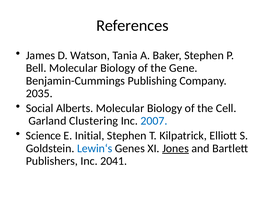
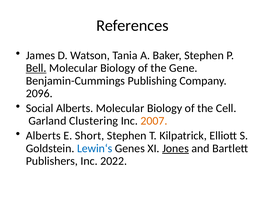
Bell underline: none -> present (36, 68)
2035: 2035 -> 2096 (39, 94)
2007 colour: blue -> orange (154, 121)
Science: Science -> Alberts (43, 136)
Initial: Initial -> Short (90, 136)
2041: 2041 -> 2022 (114, 162)
